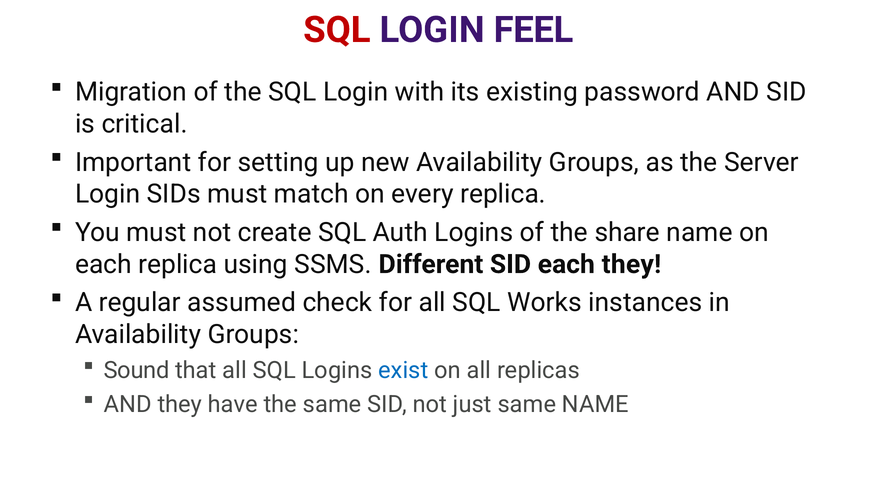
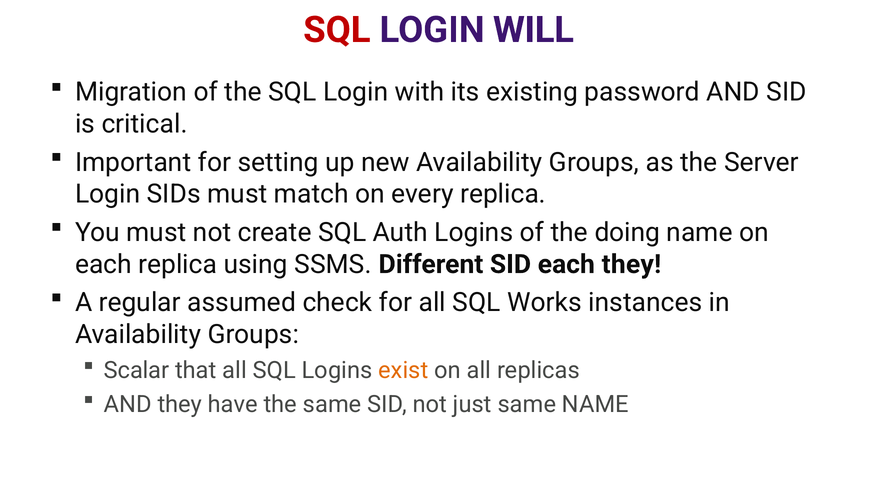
FEEL: FEEL -> WILL (533, 30)
share: share -> doing (627, 232)
Sound: Sound -> Scalar (137, 370)
exist colour: blue -> orange (403, 370)
